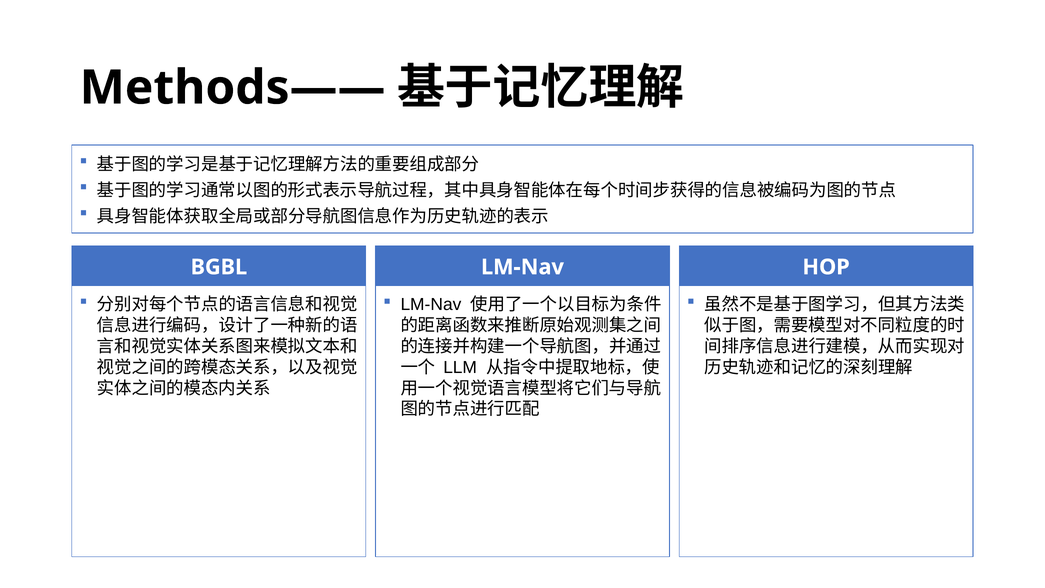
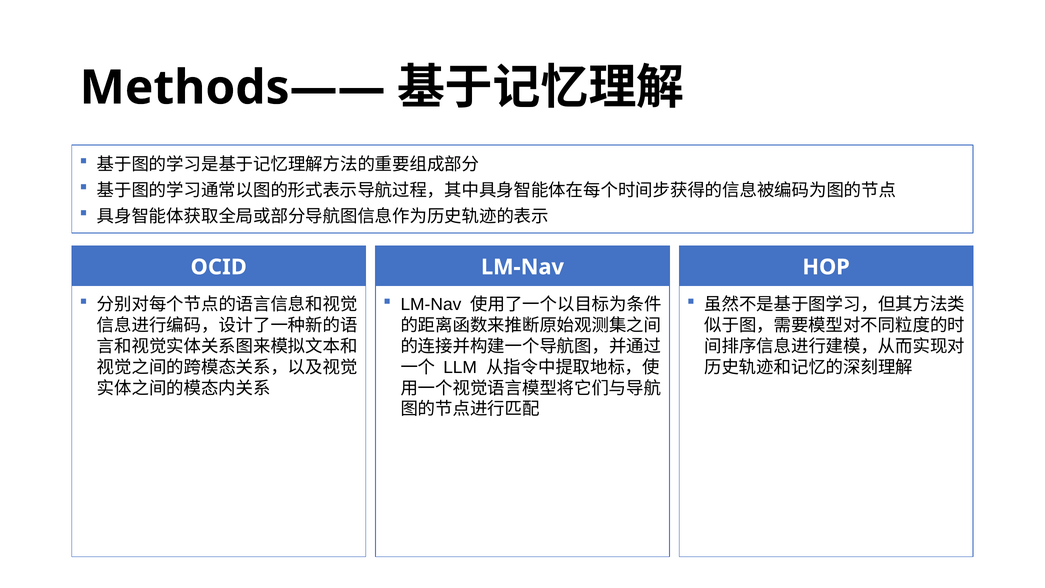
BGBL: BGBL -> OCID (219, 267)
